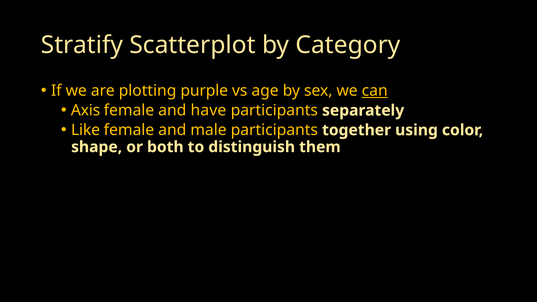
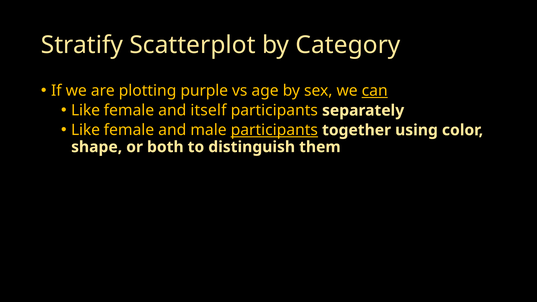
Axis: Axis -> Like (86, 110)
have: have -> itself (208, 110)
participants underline: none -> present (274, 130)
